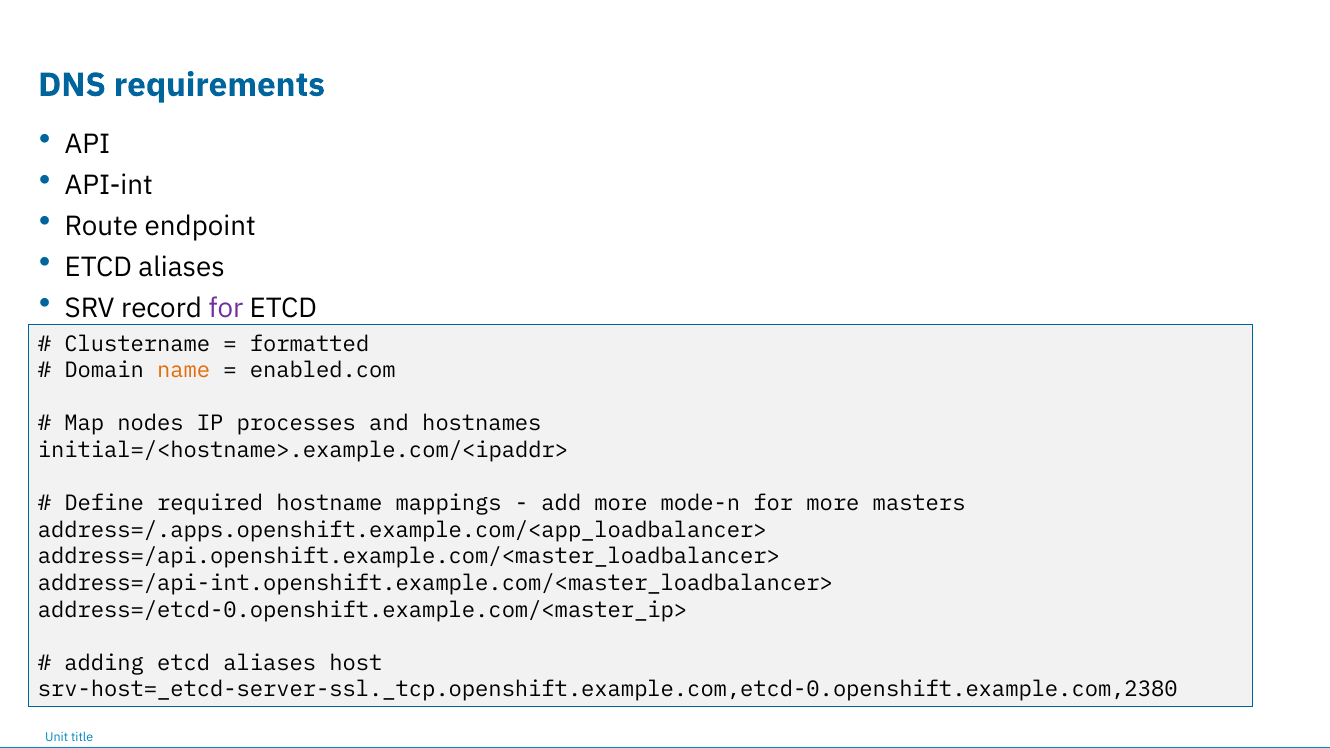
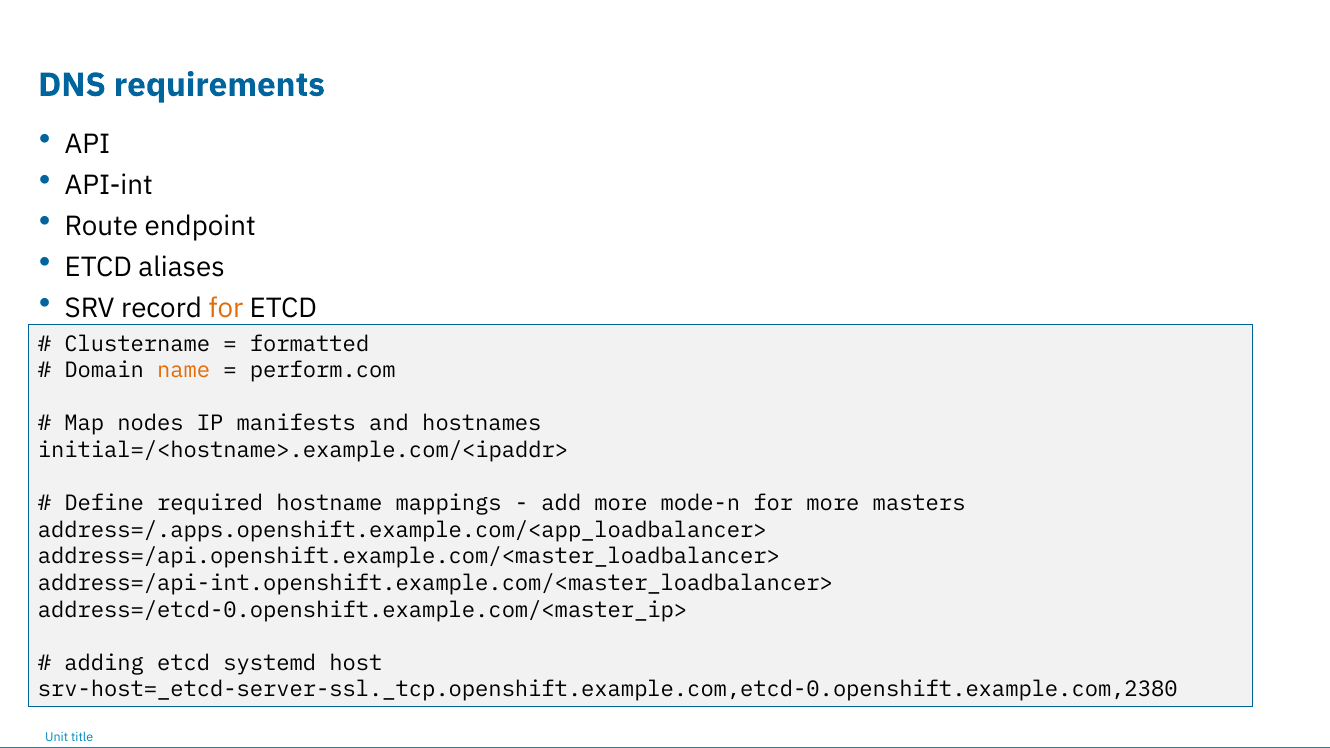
for colour: purple -> orange (226, 308)
enabled.com: enabled.com -> perform.com (323, 371)
processes: processes -> manifests (296, 424)
adding etcd aliases: aliases -> systemd (270, 663)
